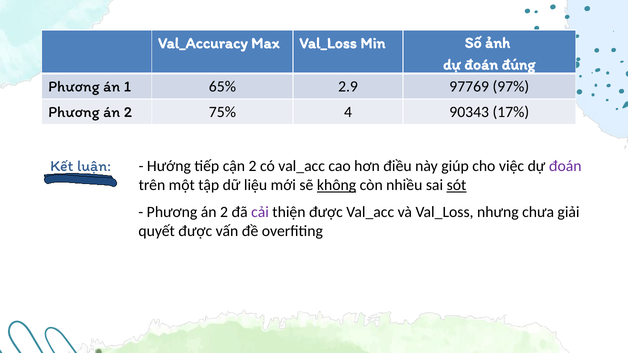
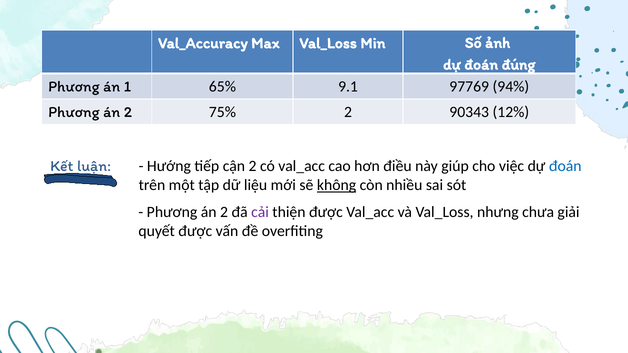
2.9: 2.9 -> 9.1 (348, 87)
97%: 97% -> 94% (511, 87)
75% 4: 4 -> 2 (348, 112)
17%: 17% -> 12% (511, 112)
đoán colour: purple -> blue (565, 166)
sót underline: present -> none (457, 185)
